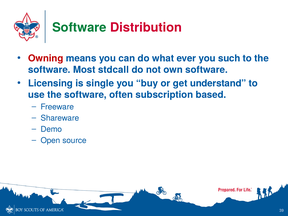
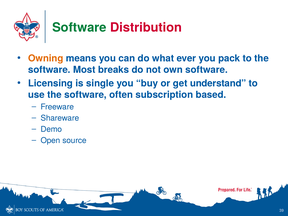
Owning colour: red -> orange (46, 58)
such: such -> pack (229, 58)
stdcall: stdcall -> breaks (114, 70)
